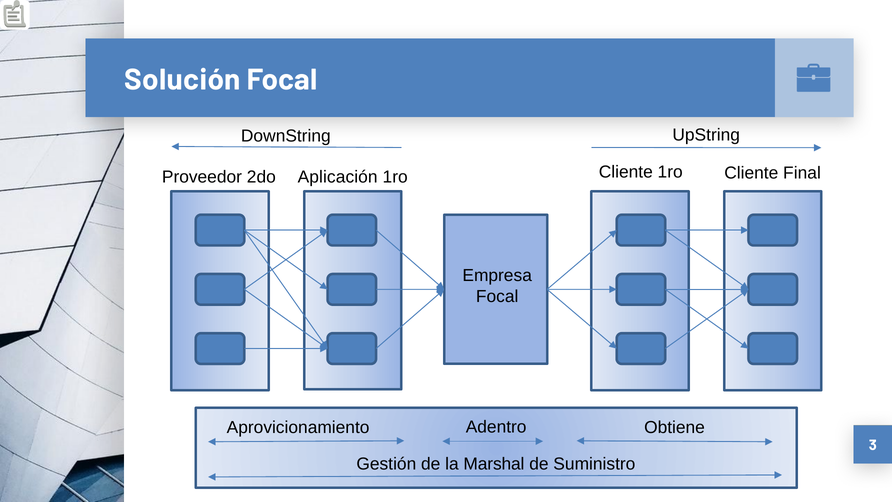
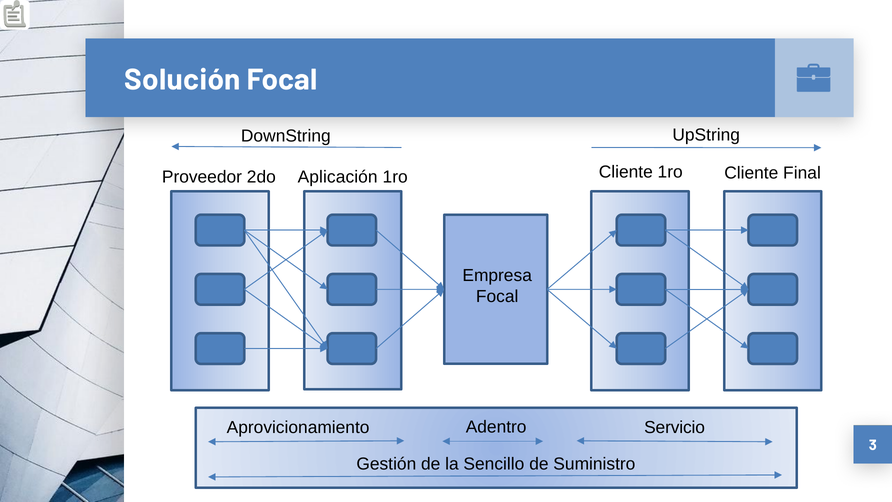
Obtiene: Obtiene -> Servicio (675, 427)
Marshal: Marshal -> Sencillo (494, 464)
